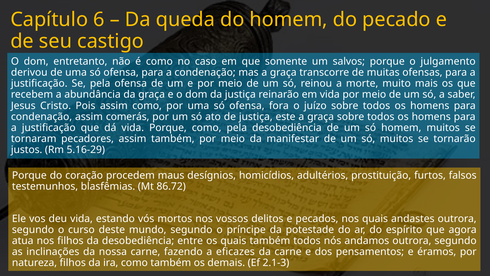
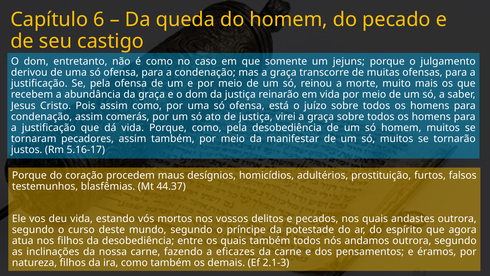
salvos: salvos -> jejuns (349, 61)
fora: fora -> está (279, 106)
este: este -> virei (286, 117)
5.16-29: 5.16-29 -> 5.16-17 (86, 150)
86.72: 86.72 -> 44.37 (171, 186)
